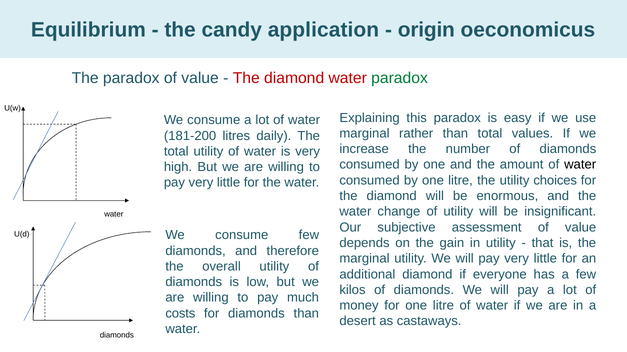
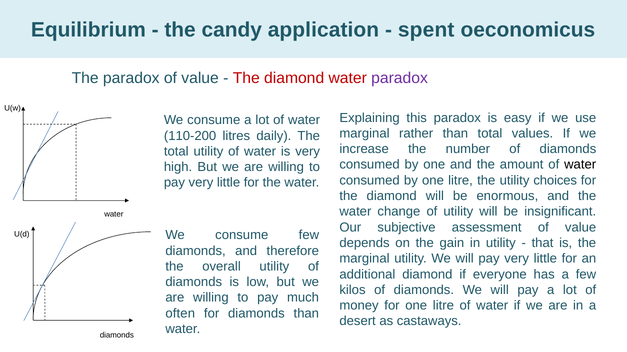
origin: origin -> spent (426, 30)
paradox colour: green -> purple (400, 78)
181-200: 181-200 -> 110-200 (190, 136)
costs: costs -> often (180, 314)
